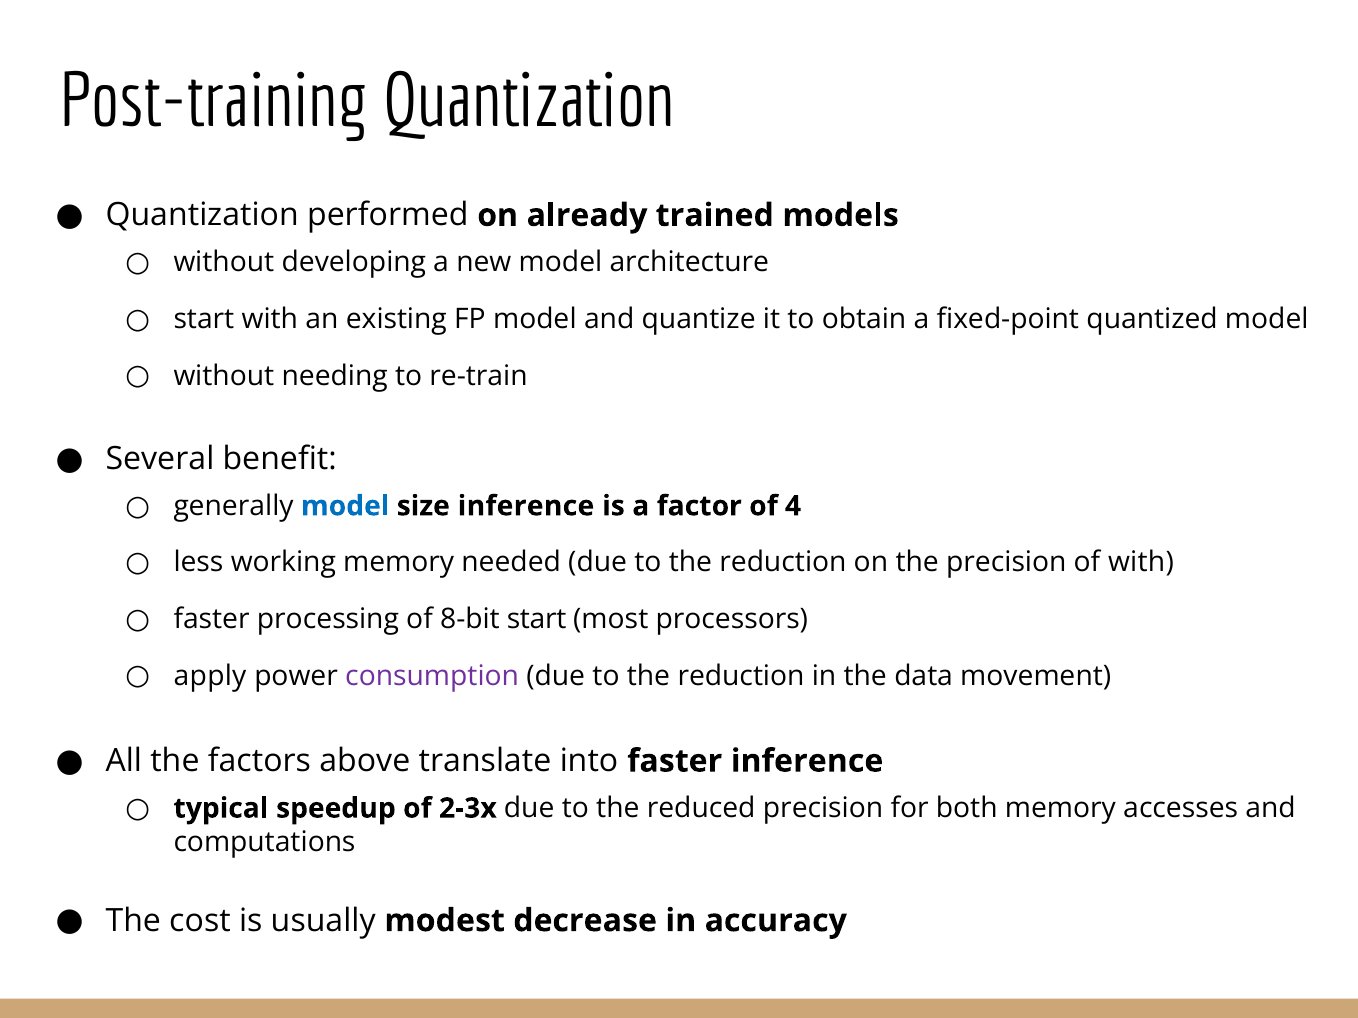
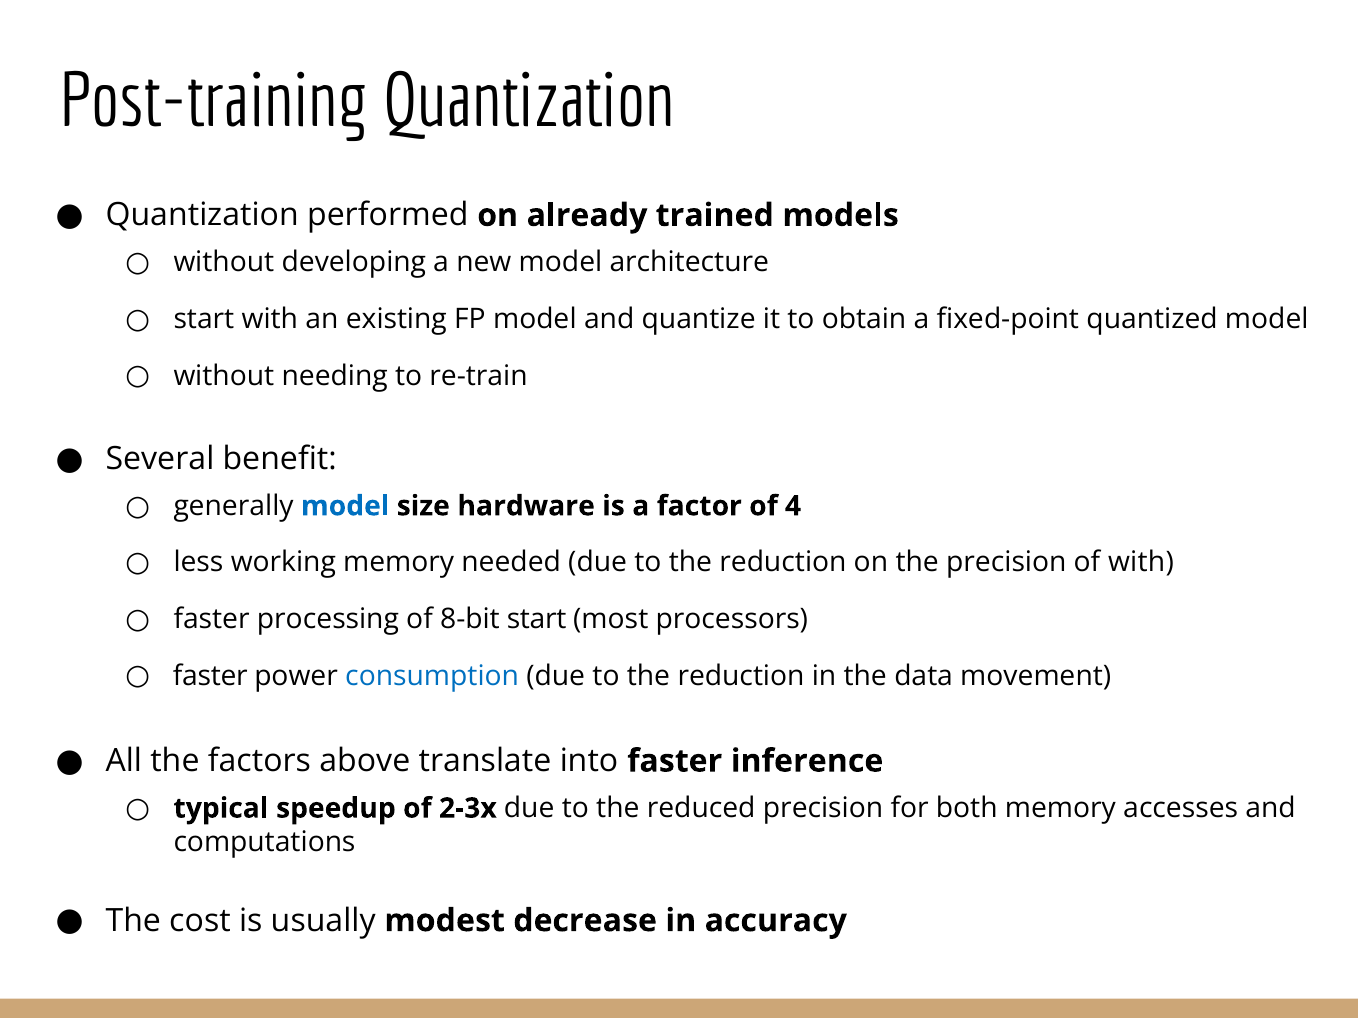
size inference: inference -> hardware (526, 506)
apply: apply -> faster (210, 676)
consumption colour: purple -> blue (432, 676)
